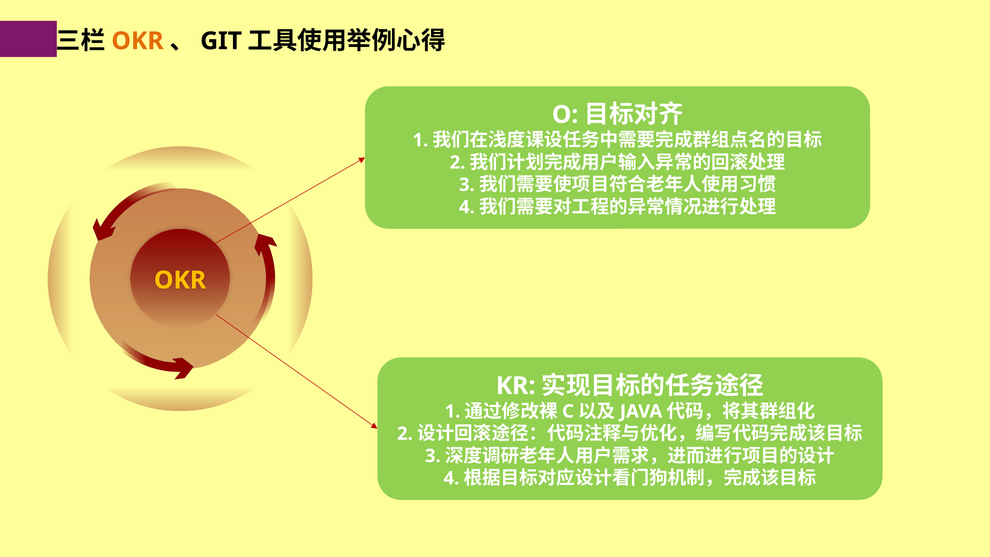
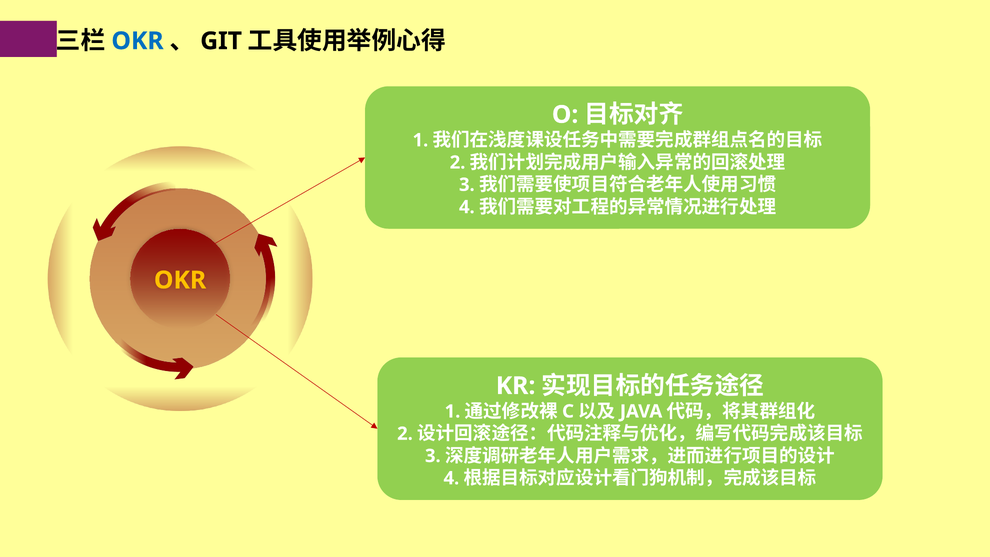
OKR colour: orange -> blue (137, 41)
